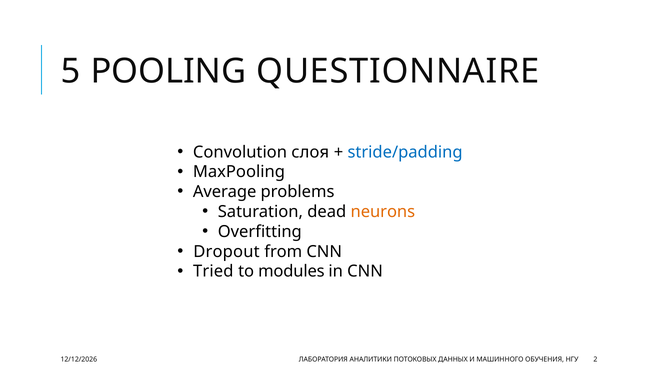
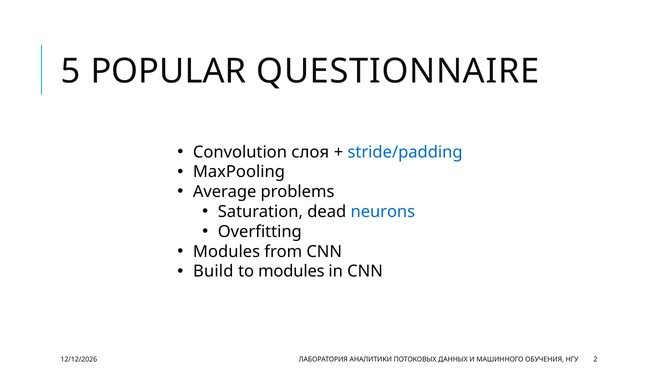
POOLING: POOLING -> POPULAR (168, 71)
neurons colour: orange -> blue (383, 211)
Dropout: Dropout -> Modules (227, 251)
Tried: Tried -> Build (213, 271)
